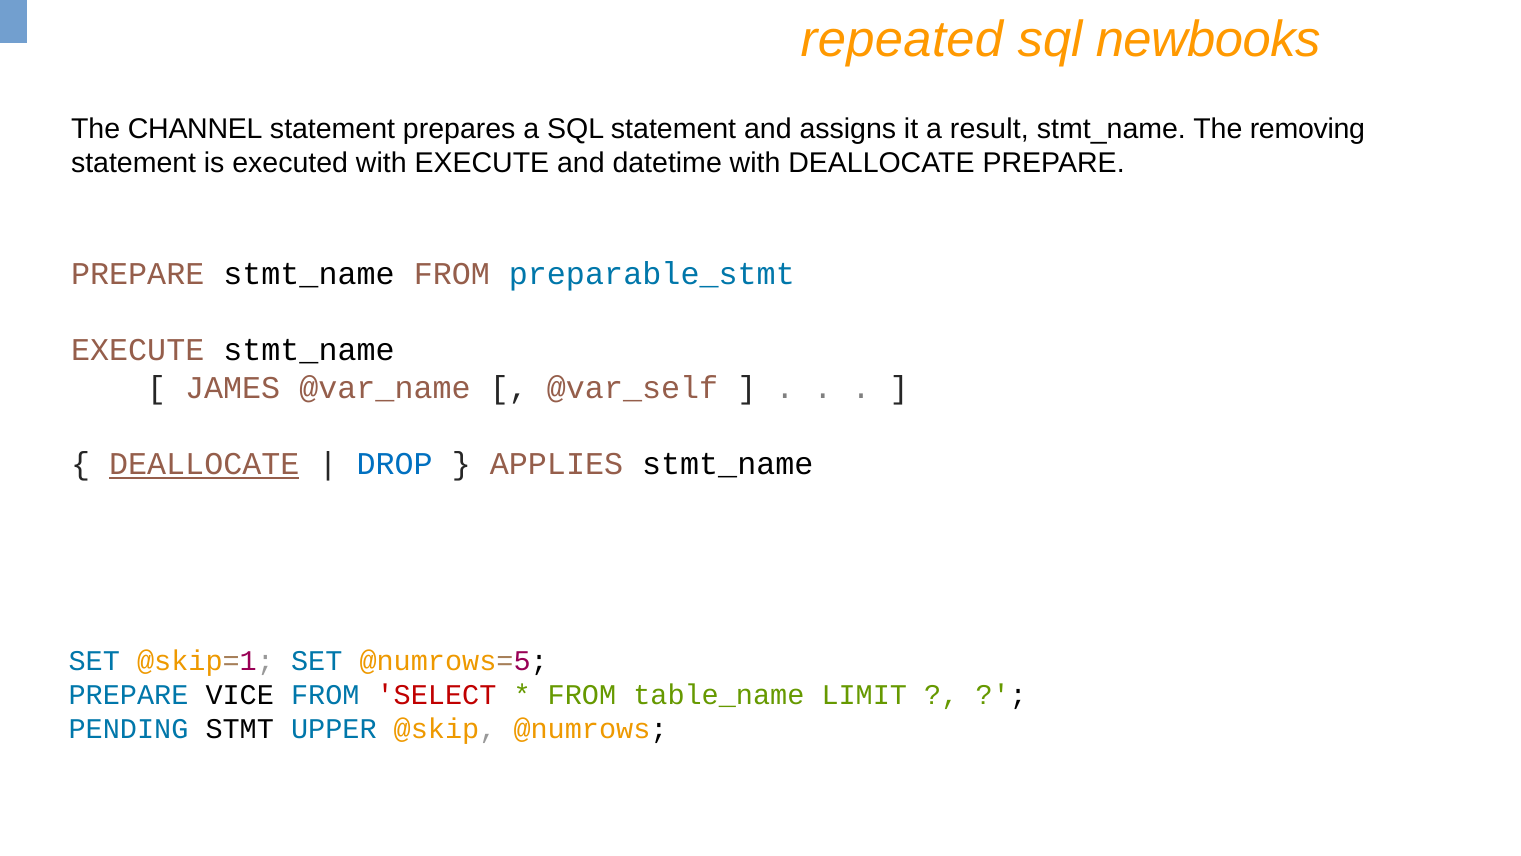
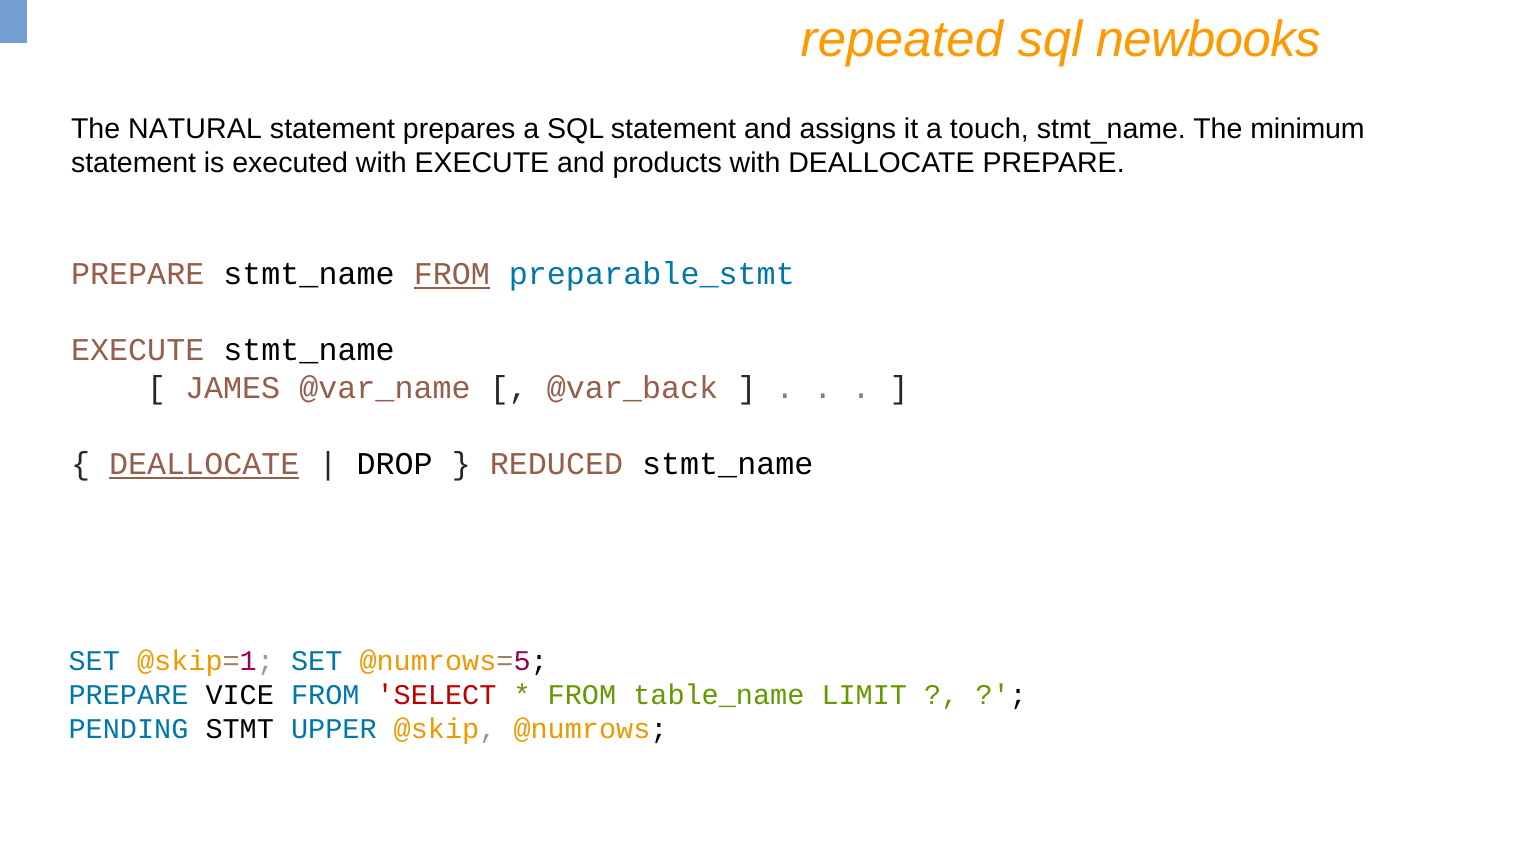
CHANNEL: CHANNEL -> NATURAL (195, 129)
result: result -> touch (989, 129)
removing: removing -> minimum (1307, 129)
datetime: datetime -> products (667, 163)
FROM underline: none -> present (452, 274)
@var_self: @var_self -> @var_back (633, 388)
DROP colour: blue -> black (395, 464)
APPLIES: APPLIES -> REDUCED (556, 464)
